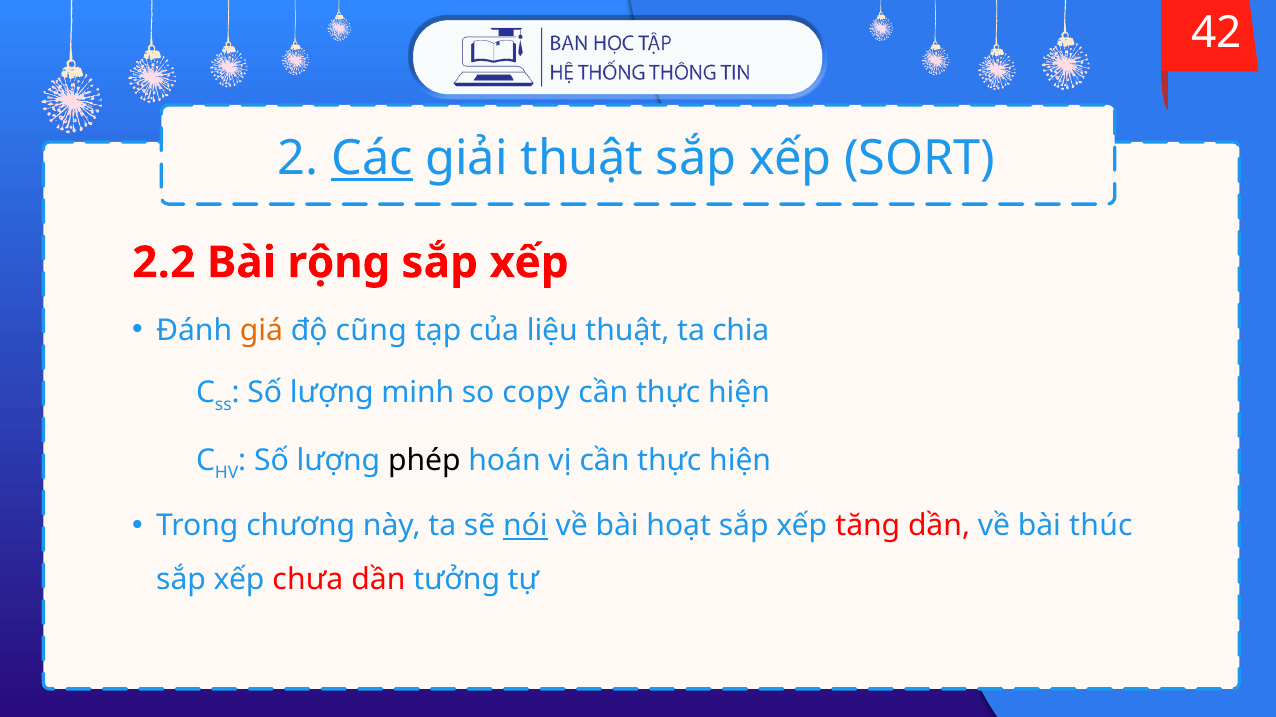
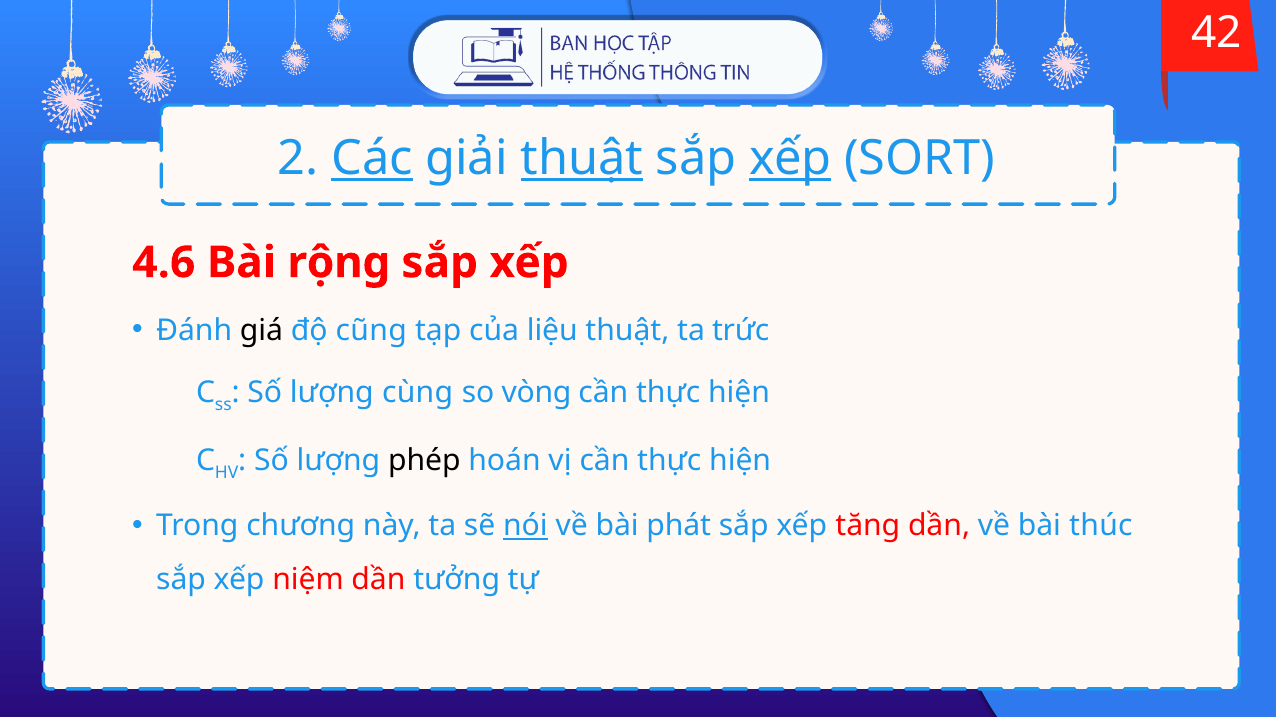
thuật underline: none -> present (582, 159)
xếp underline: none -> present (790, 159)
2.2: 2.2 -> 4.6 (164, 263)
giá colour: orange -> black (262, 331)
chia: chia -> trức (741, 331)
minh: minh -> cùng (418, 393)
copy: copy -> vòng (537, 393)
hoạt: hoạt -> phát (679, 526)
chưa: chưa -> niệm (308, 580)
